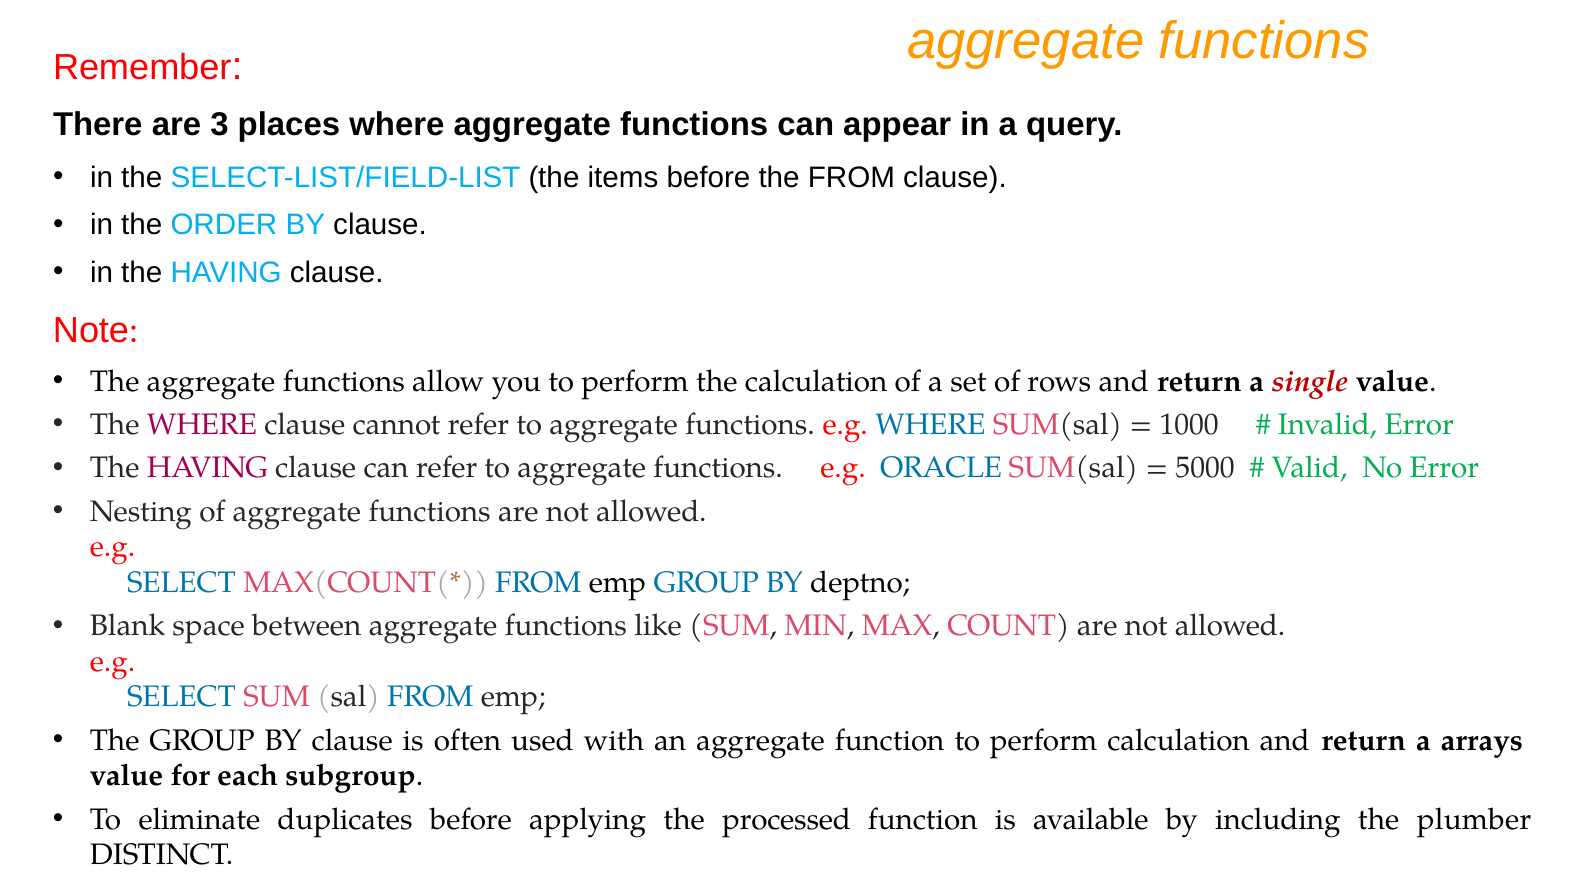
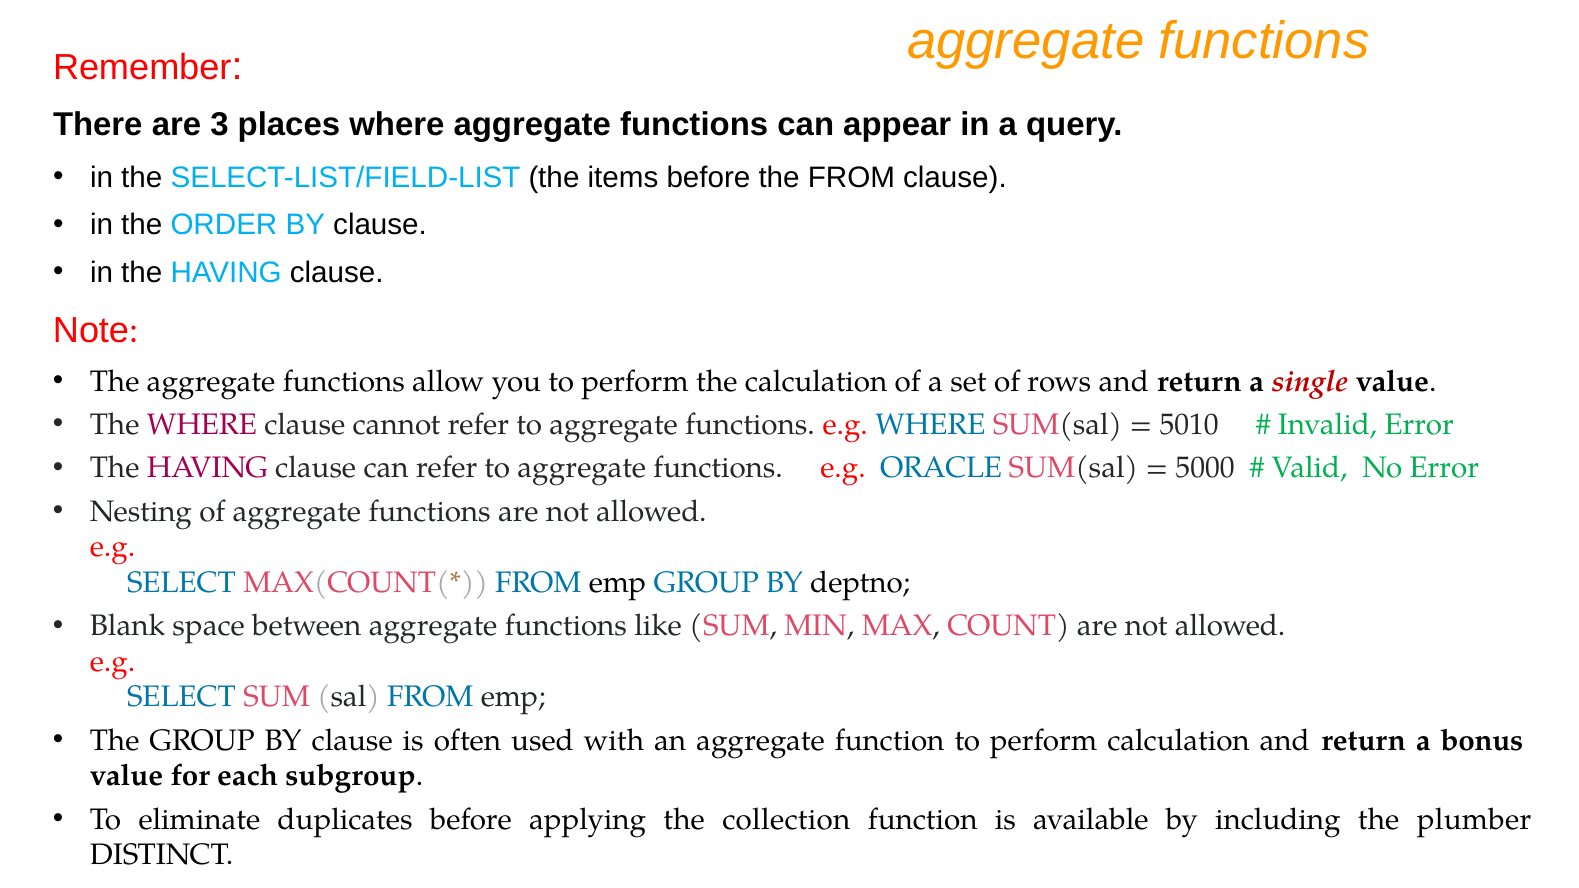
1000: 1000 -> 5010 (1189, 425)
arrays: arrays -> bonus (1482, 740)
processed: processed -> collection (786, 819)
